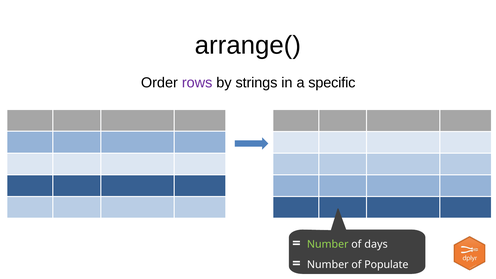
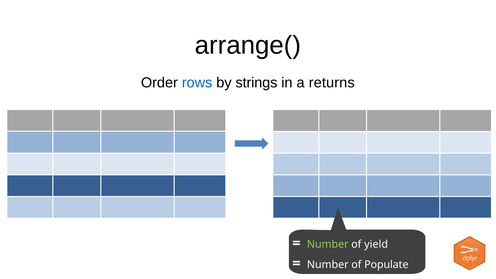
rows colour: purple -> blue (197, 83)
specific: specific -> returns (332, 83)
days: days -> yield (376, 244)
